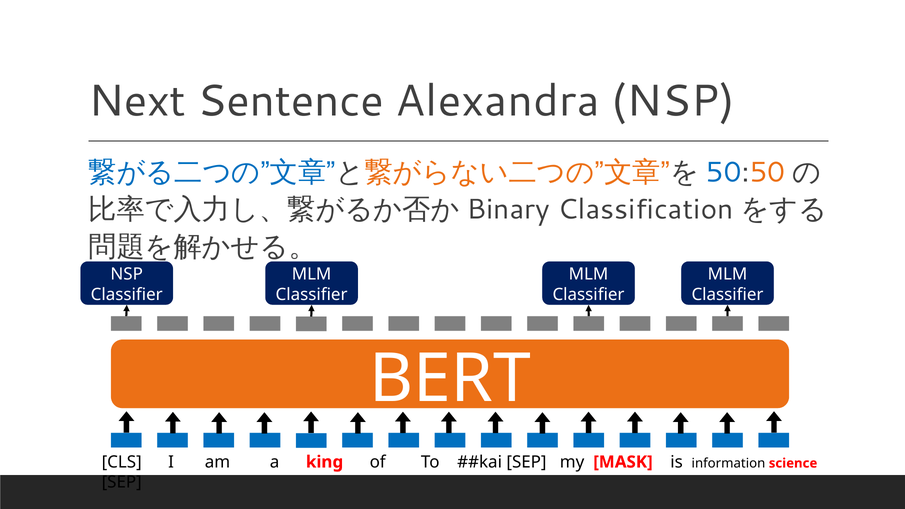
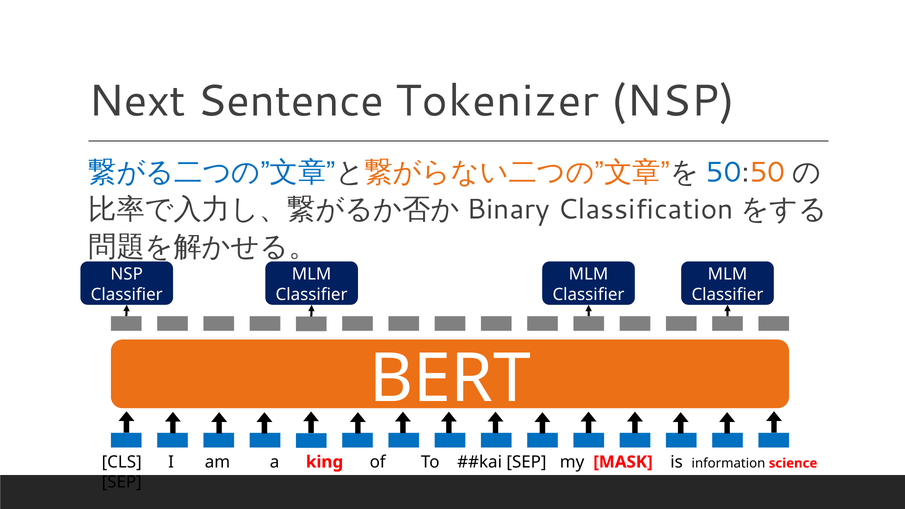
Alexandra: Alexandra -> Tokenizer (497, 101)
